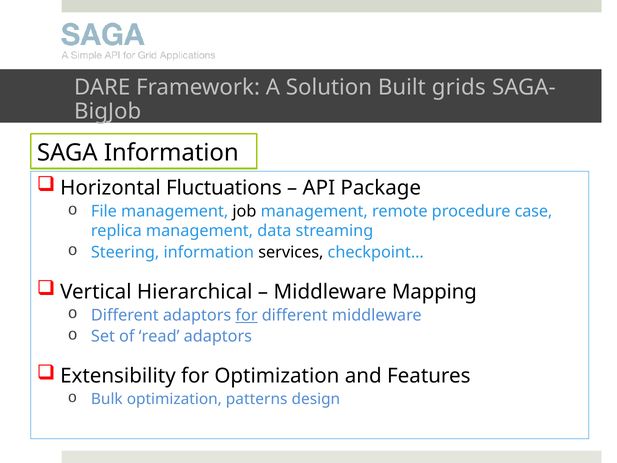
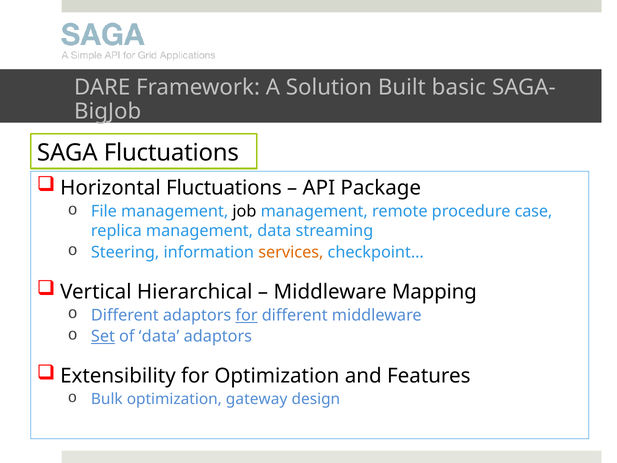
grids: grids -> basic (459, 87)
SAGA Information: Information -> Fluctuations (171, 153)
services colour: black -> orange (291, 252)
Set underline: none -> present (103, 336)
of read: read -> data (159, 336)
patterns: patterns -> gateway (257, 399)
